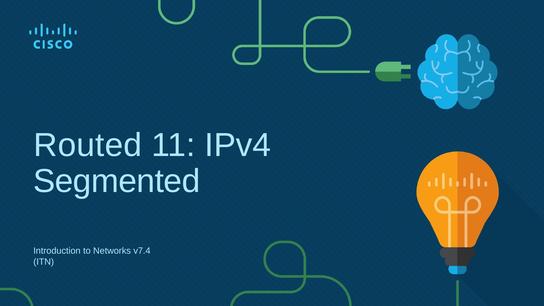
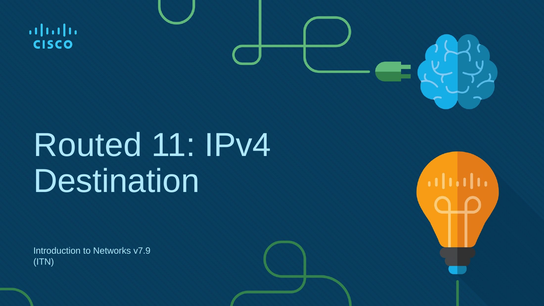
Segmented: Segmented -> Destination (116, 181)
v7.4: v7.4 -> v7.9 (142, 251)
